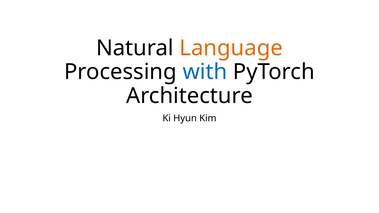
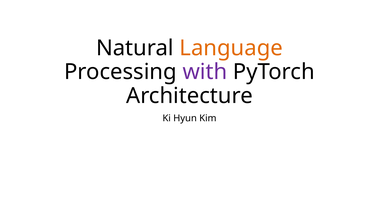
with colour: blue -> purple (205, 72)
